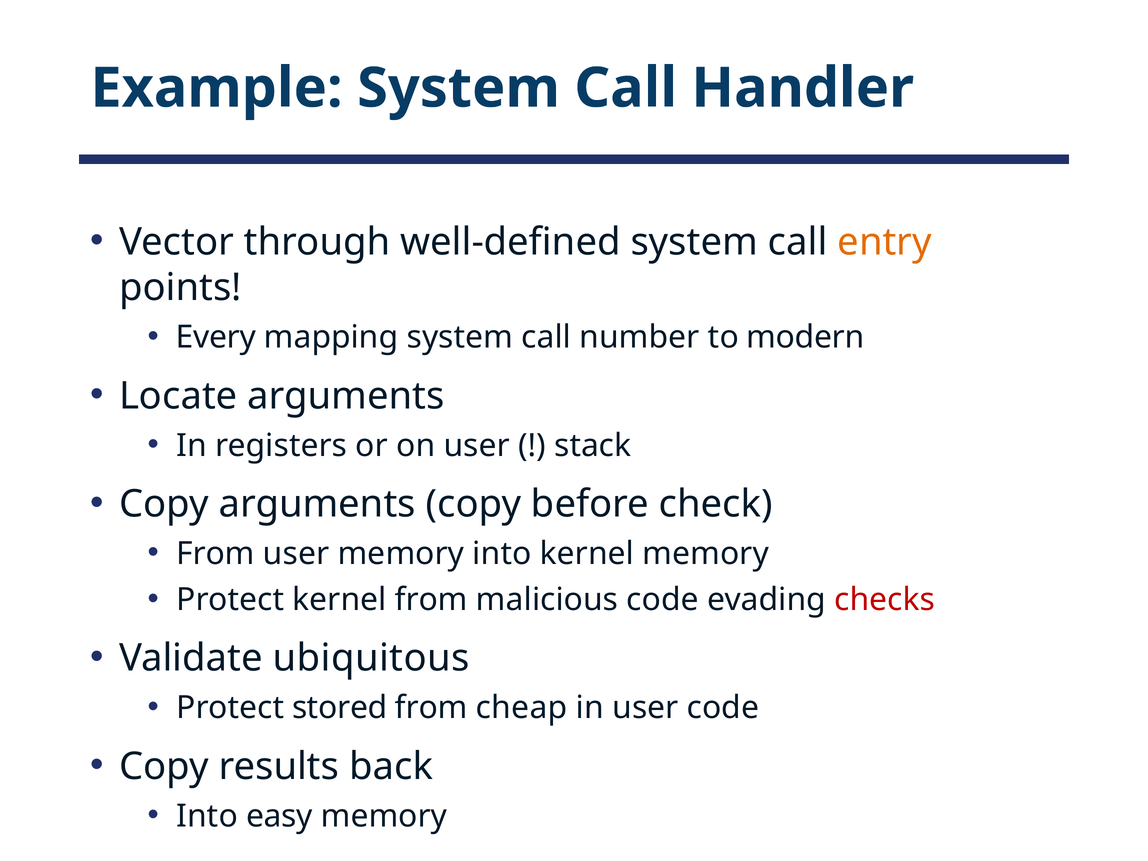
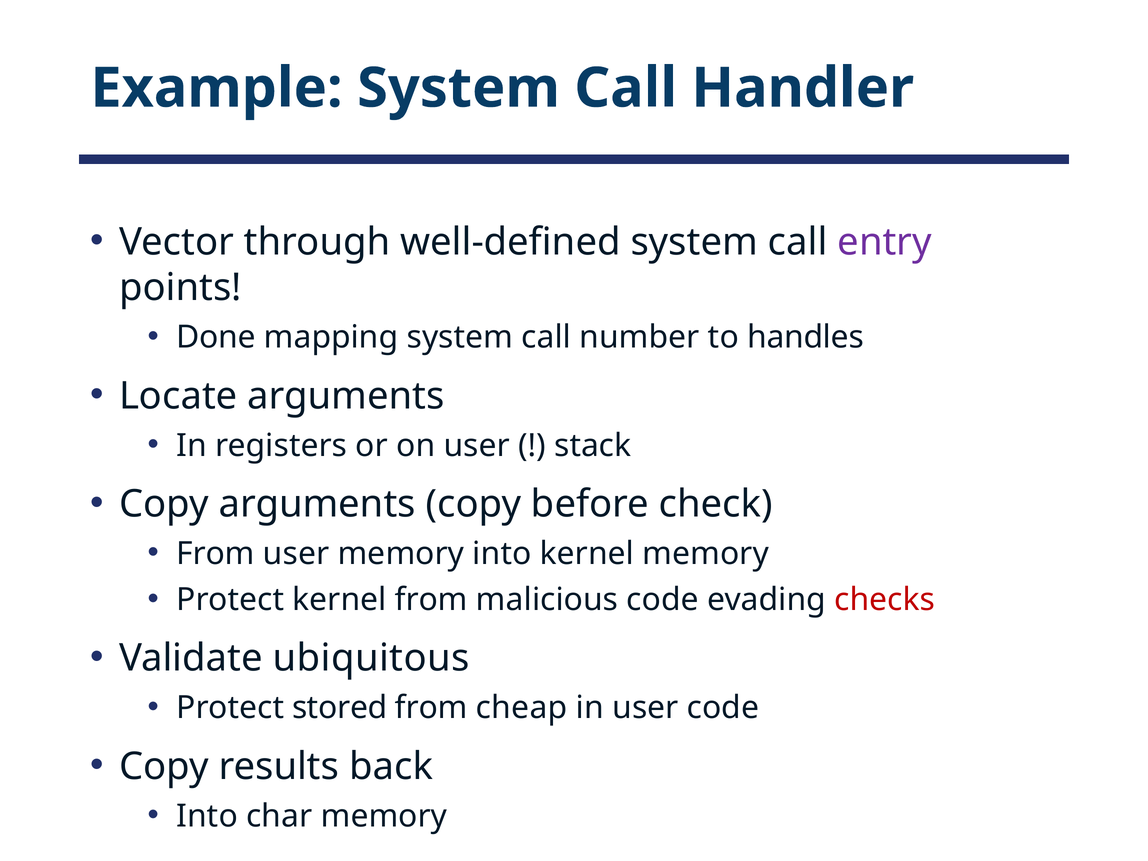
entry colour: orange -> purple (885, 242)
Every: Every -> Done (216, 337)
modern: modern -> handles (805, 337)
easy: easy -> char (279, 816)
